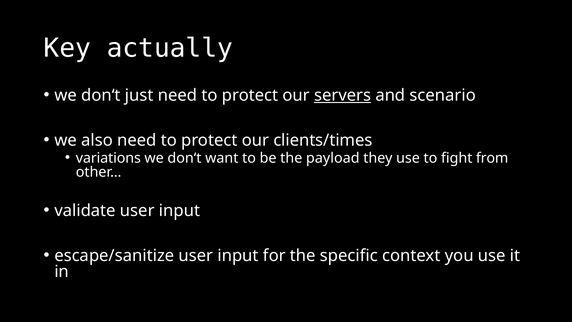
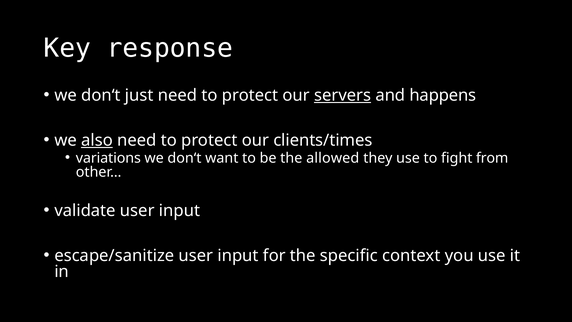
actually: actually -> response (170, 48)
scenario: scenario -> happens (443, 95)
also underline: none -> present (97, 140)
payload: payload -> allowed (333, 158)
